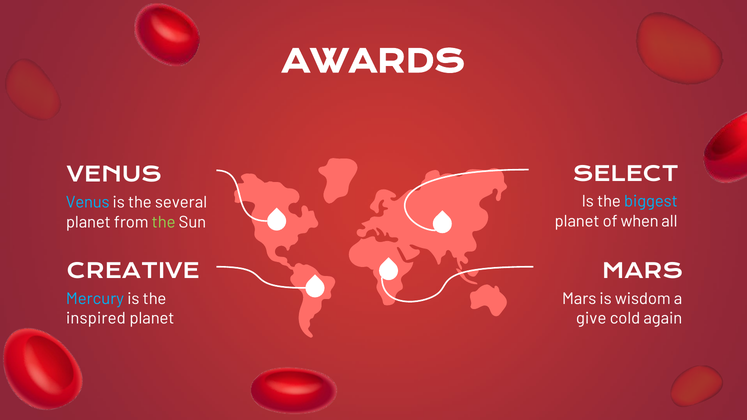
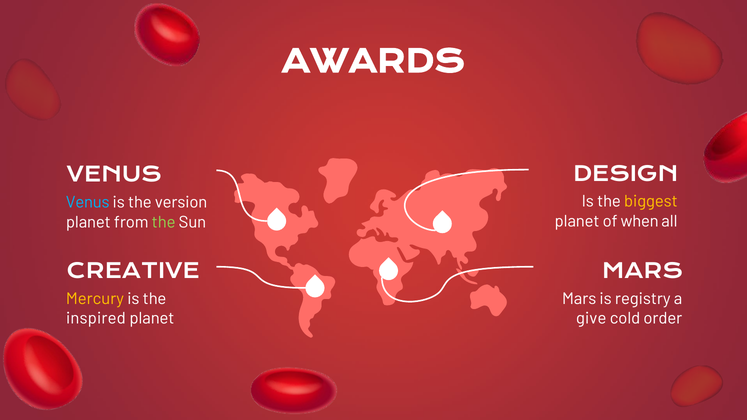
SELECT: SELECT -> DESIGN (626, 174)
biggest colour: light blue -> yellow (651, 202)
several: several -> version (181, 202)
Mercury colour: light blue -> yellow (95, 299)
wisdom: wisdom -> registry (643, 299)
again: again -> order (663, 319)
